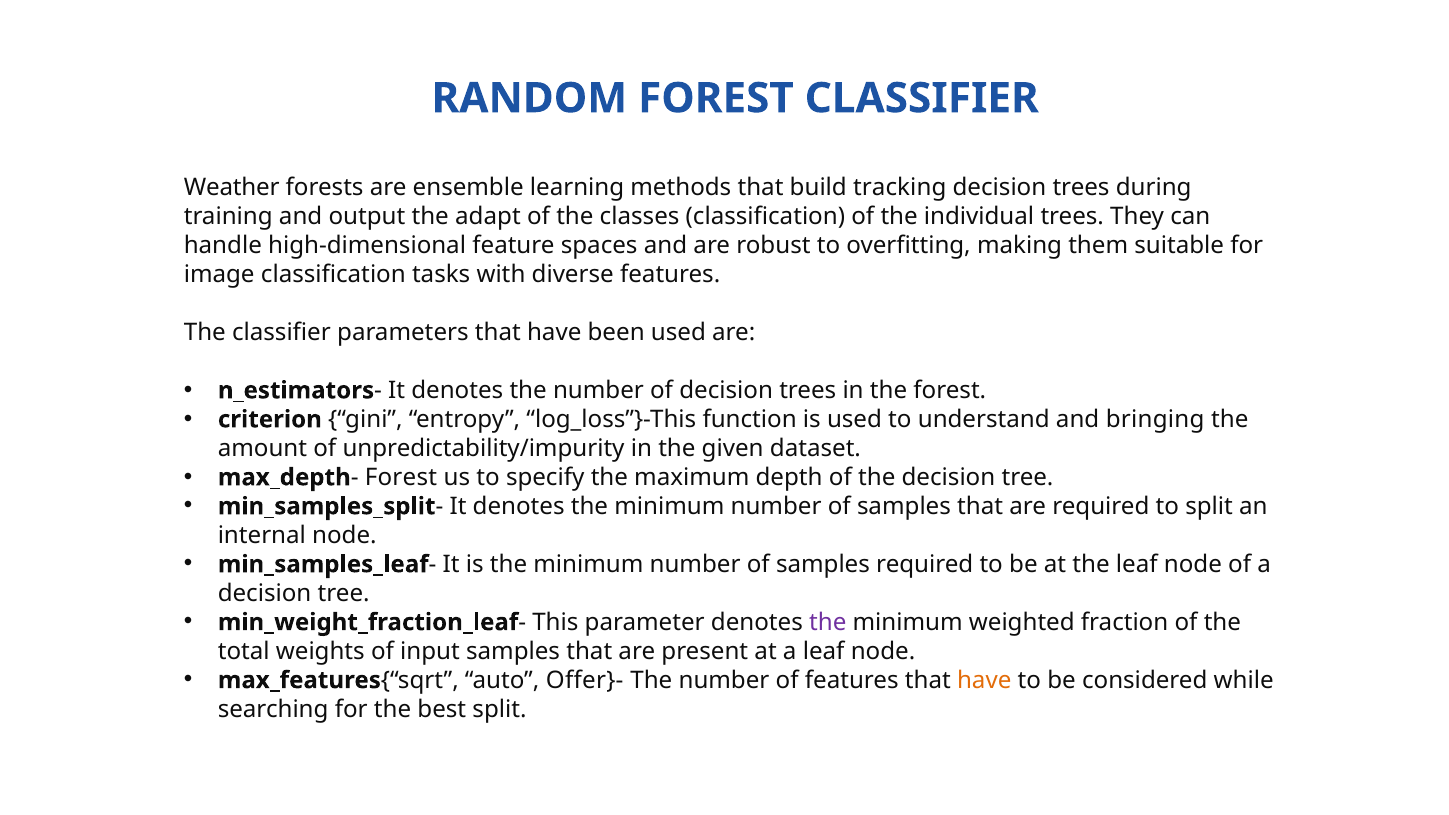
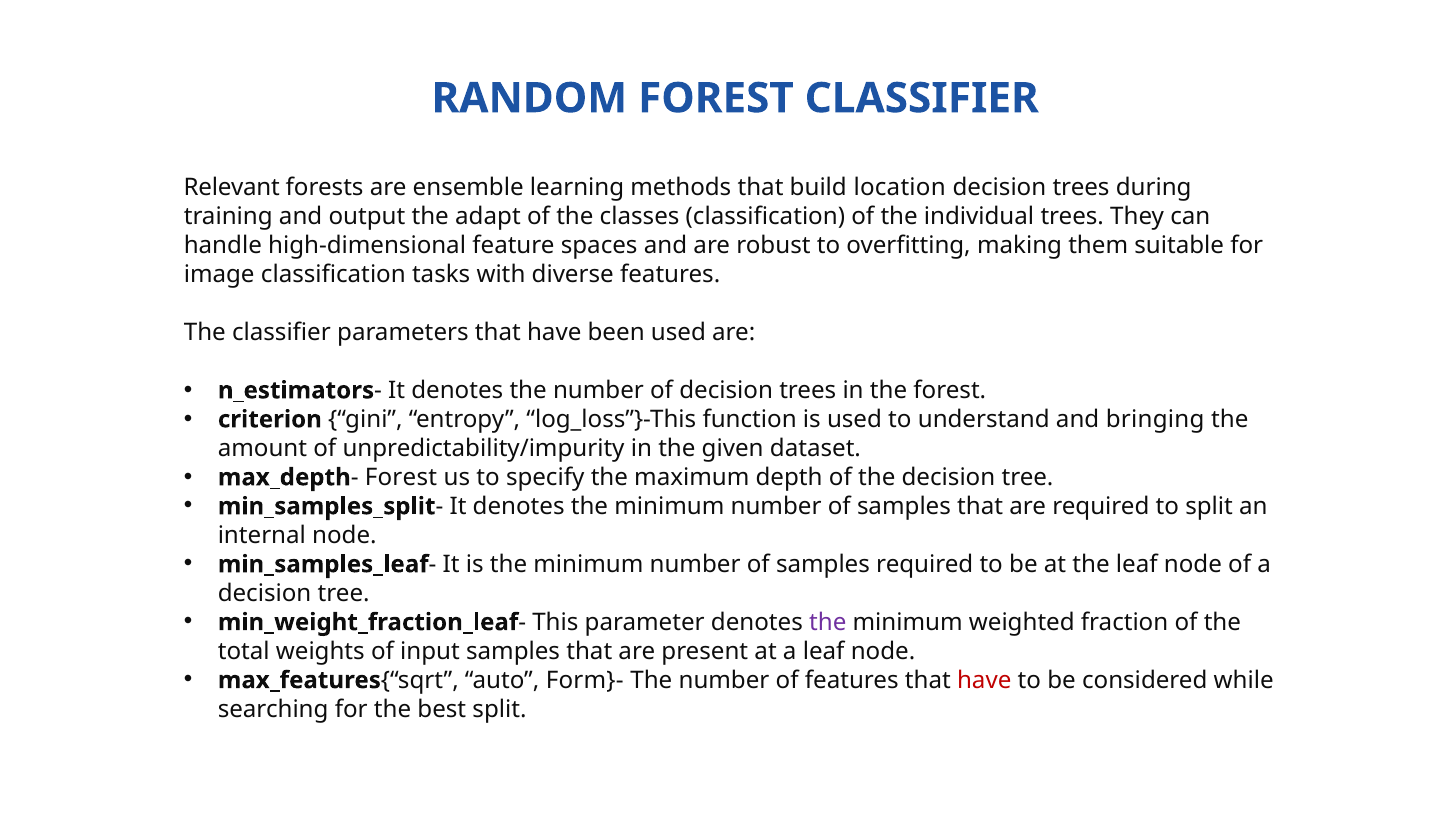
Weather: Weather -> Relevant (232, 188)
tracking: tracking -> location (900, 188)
Offer}-: Offer}- -> Form}- (585, 680)
have colour: orange -> red (984, 680)
